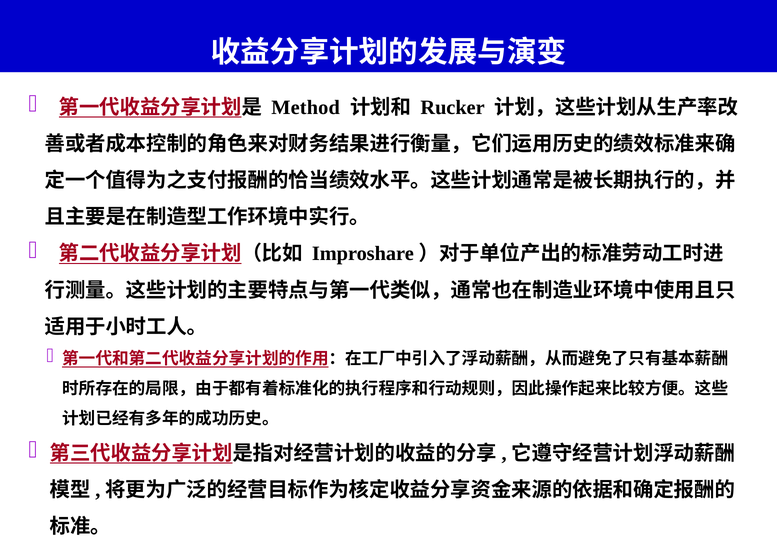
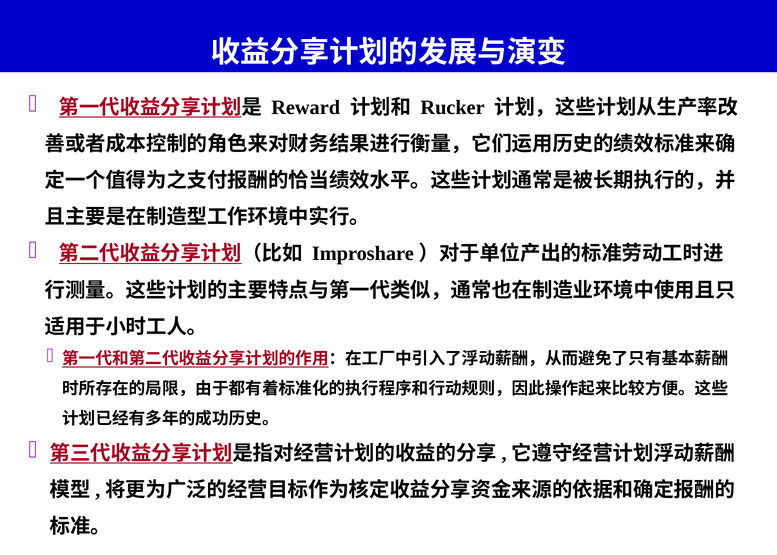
Method: Method -> Reward (306, 107)
